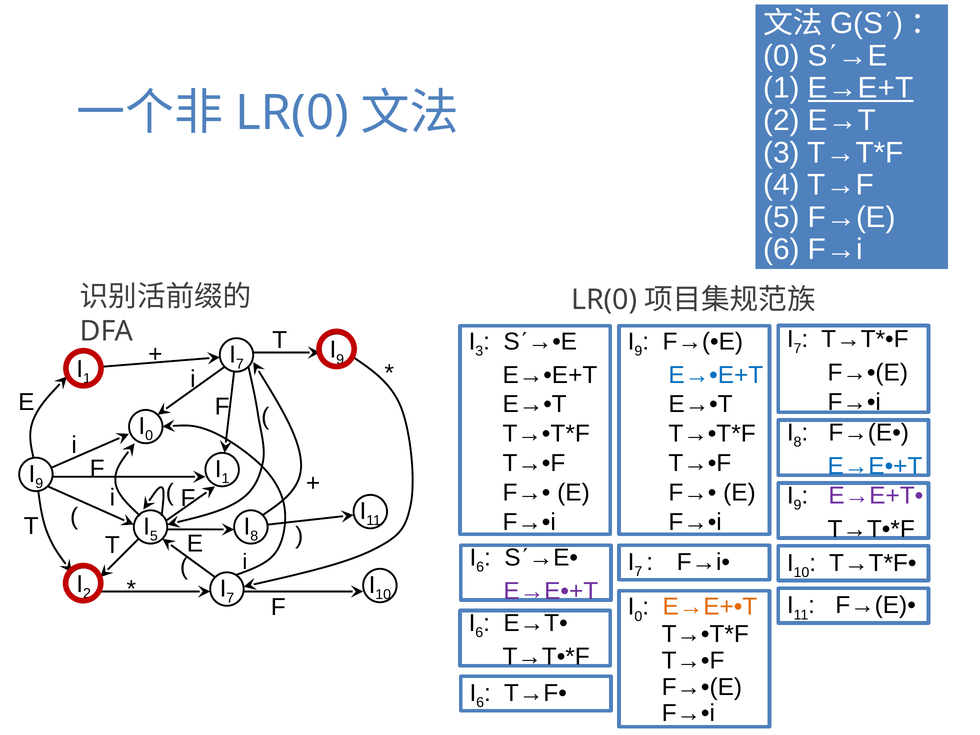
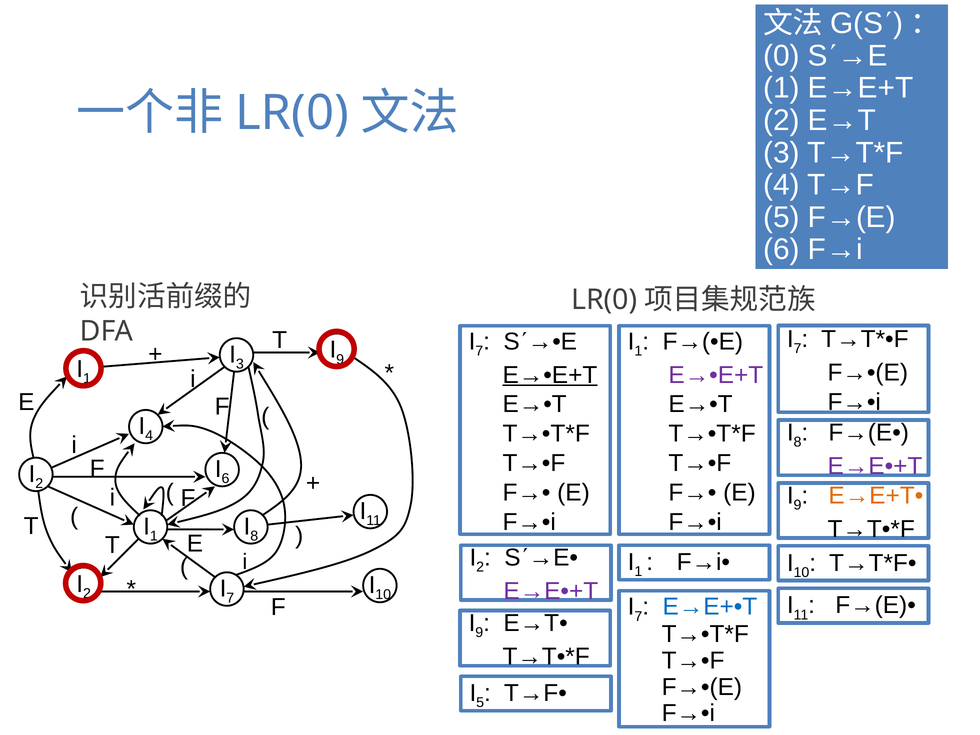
E→E+T underline: present -> none (861, 88)
3: 3 -> 7 (479, 351)
9: 9 -> 1 (638, 351)
7: 7 -> 3 (240, 364)
E→•E+T underline: none -> present (550, 375)
E→•E+T colour: blue -> purple (716, 375)
0: 0 -> 4 (149, 436)
E→E•+T colour: blue -> purple (875, 466)
1: 1 -> 6 (225, 479)
9: 9 -> 2 (39, 484)
E→E+T• colour: purple -> orange (876, 495)
5: 5 -> 1 (154, 536)
6: 6 -> 2 (480, 567)
7: 7 -> 1 (638, 572)
0: 0 -> 7 (638, 616)
E→E+•T colour: orange -> blue (710, 607)
6: 6 -> 9 (479, 633)
6: 6 -> 5 (480, 703)
